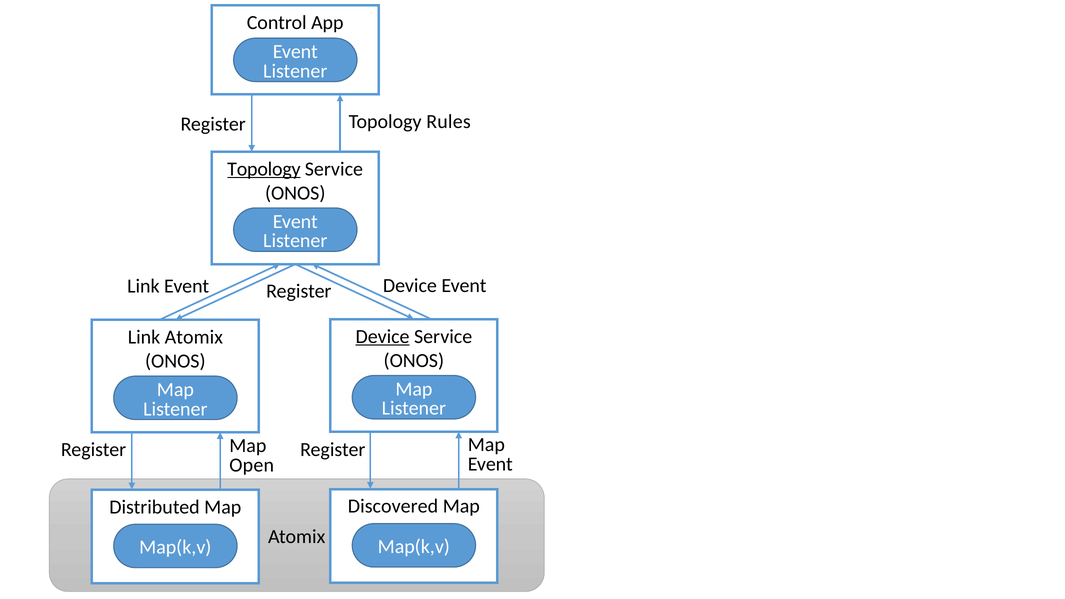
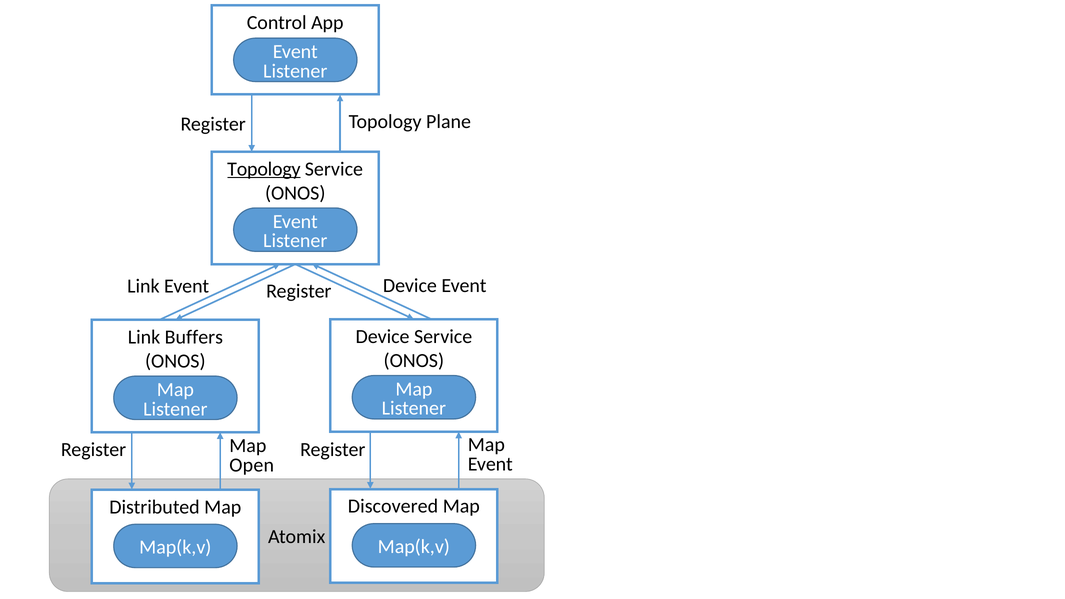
Rules: Rules -> Plane (449, 122)
Device underline: present -> none (383, 337)
Link Atomix: Atomix -> Buffers (194, 337)
